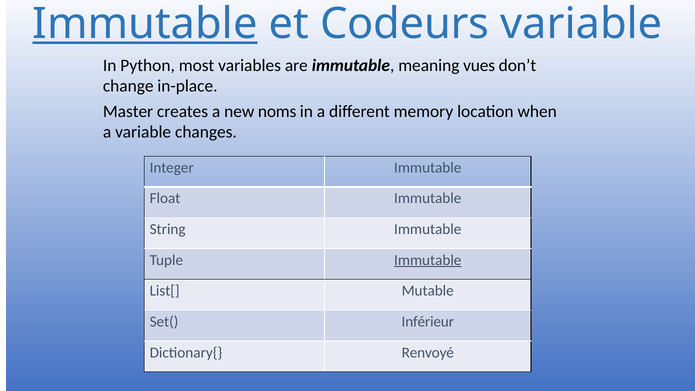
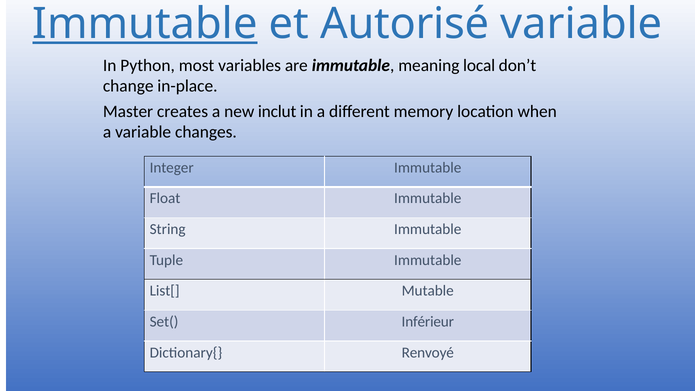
Codeurs: Codeurs -> Autorisé (405, 24)
vues: vues -> local (479, 65)
noms: noms -> inclut (277, 111)
Immutable underline: present -> none (428, 260)
